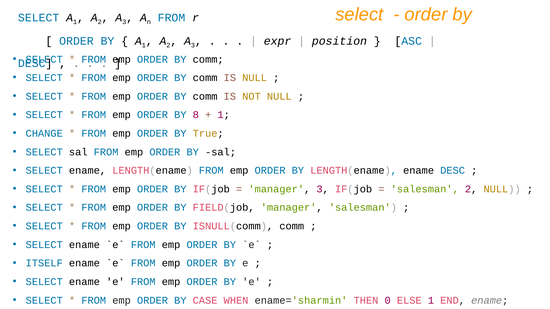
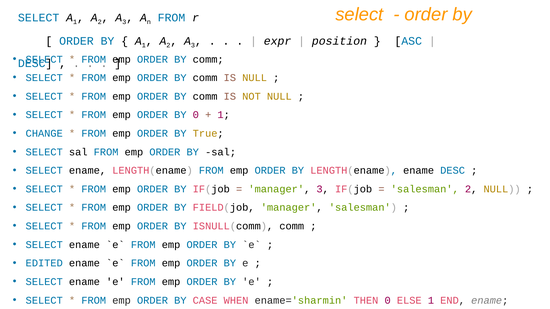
BY 8: 8 -> 0 (196, 115)
ITSELF: ITSELF -> EDITED (44, 264)
